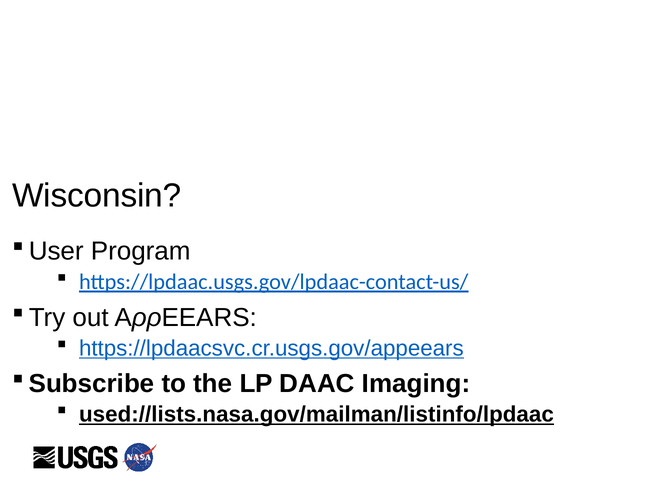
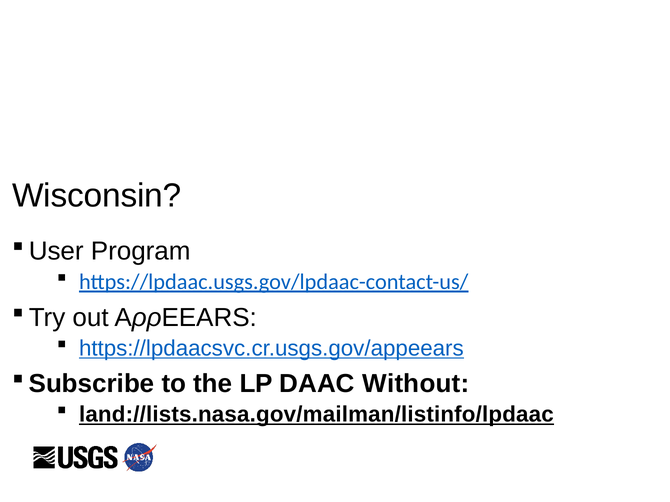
Imaging: Imaging -> Without (416, 384)
used://lists.nasa.gov/mailman/listinfo/lpdaac: used://lists.nasa.gov/mailman/listinfo/lpdaac -> land://lists.nasa.gov/mailman/listinfo/lpdaac (316, 415)
